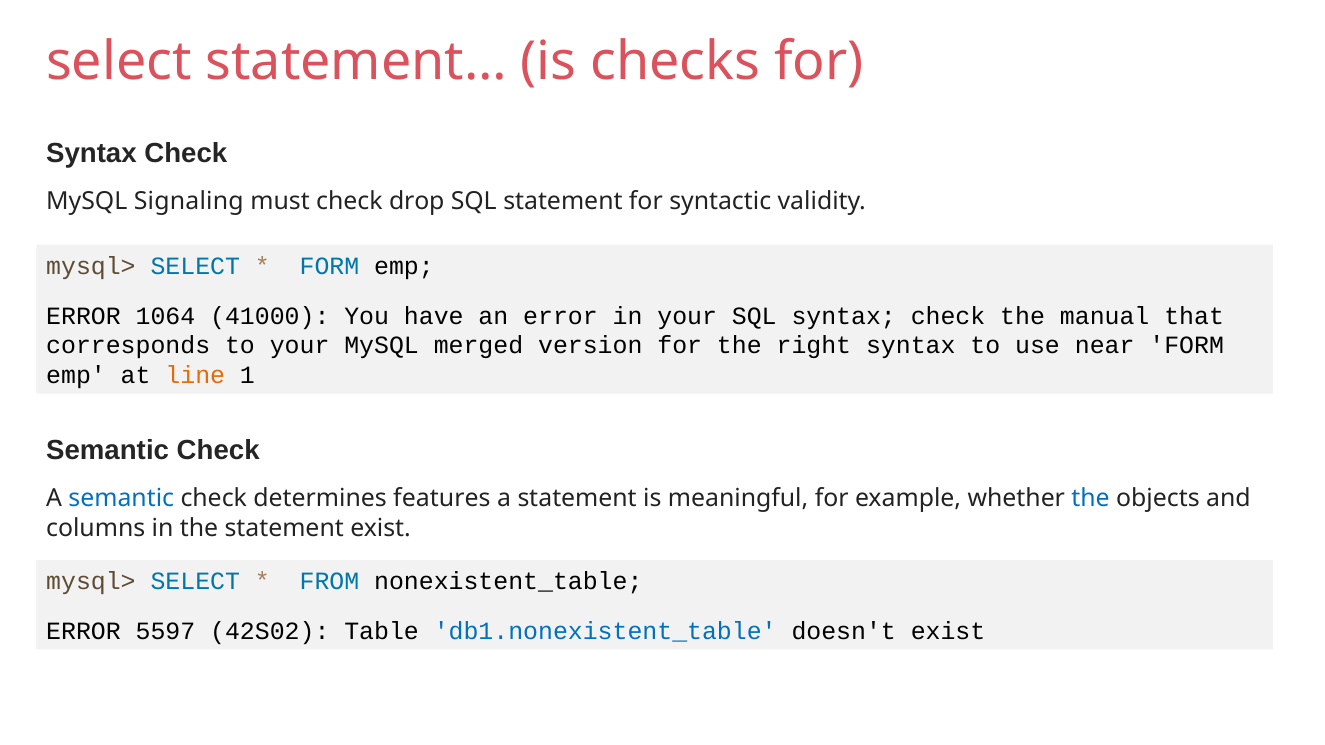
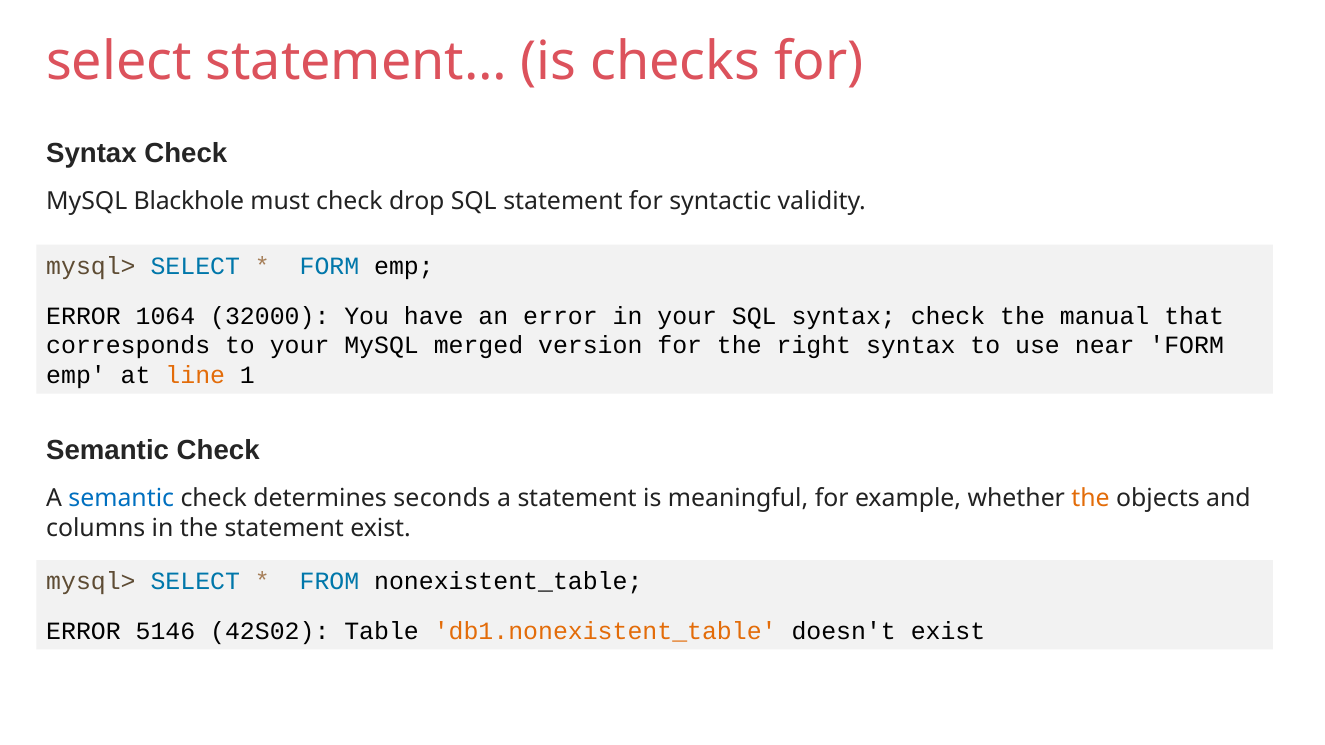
Signaling: Signaling -> Blackhole (189, 201)
41000: 41000 -> 32000 (270, 316)
features: features -> seconds (442, 499)
the colour: blue -> orange (1091, 499)
5597: 5597 -> 5146 (165, 632)
db1.nonexistent_table colour: blue -> orange (605, 632)
